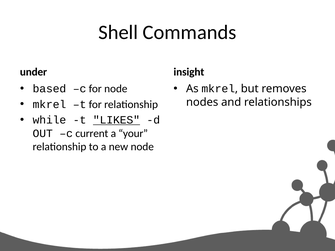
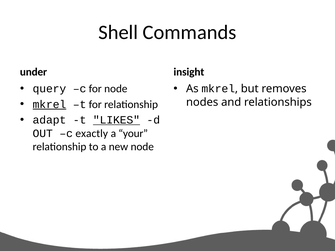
based: based -> query (49, 89)
mkrel underline: none -> present (49, 104)
while: while -> adapt (49, 120)
current: current -> exactly (92, 133)
